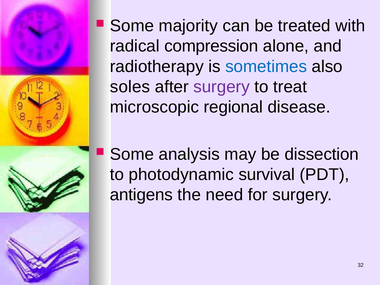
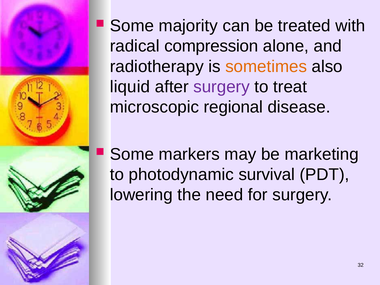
sometimes colour: blue -> orange (266, 66)
soles: soles -> liquid (130, 87)
analysis: analysis -> markers (189, 154)
dissection: dissection -> marketing (322, 154)
antigens: antigens -> lowering (141, 195)
